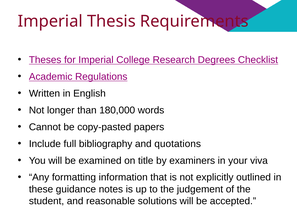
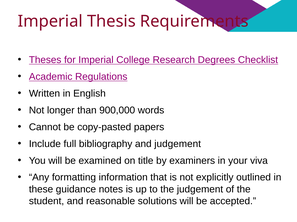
180,000: 180,000 -> 900,000 (117, 111)
and quotations: quotations -> judgement (178, 144)
